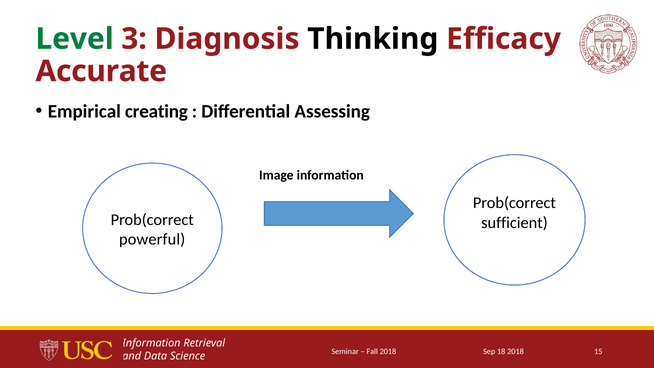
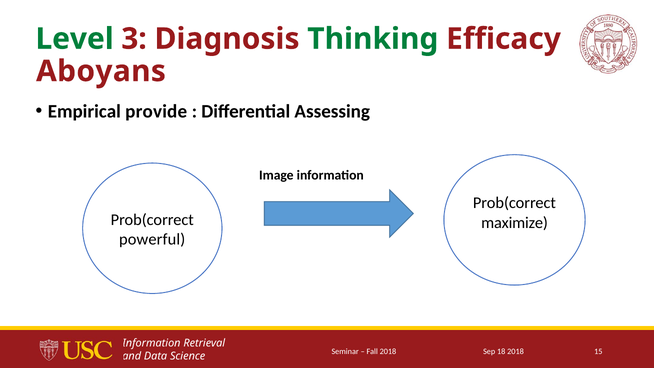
Thinking colour: black -> green (373, 39)
Accurate: Accurate -> Aboyans (101, 71)
creating: creating -> provide (156, 111)
sufficient: sufficient -> maximize (515, 223)
